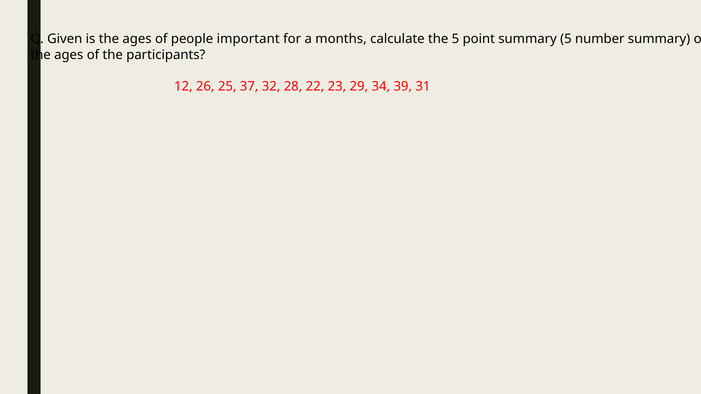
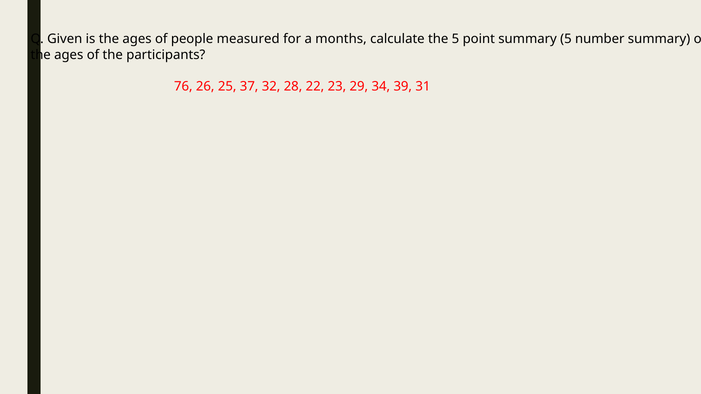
important: important -> measured (248, 39)
12: 12 -> 76 (183, 86)
